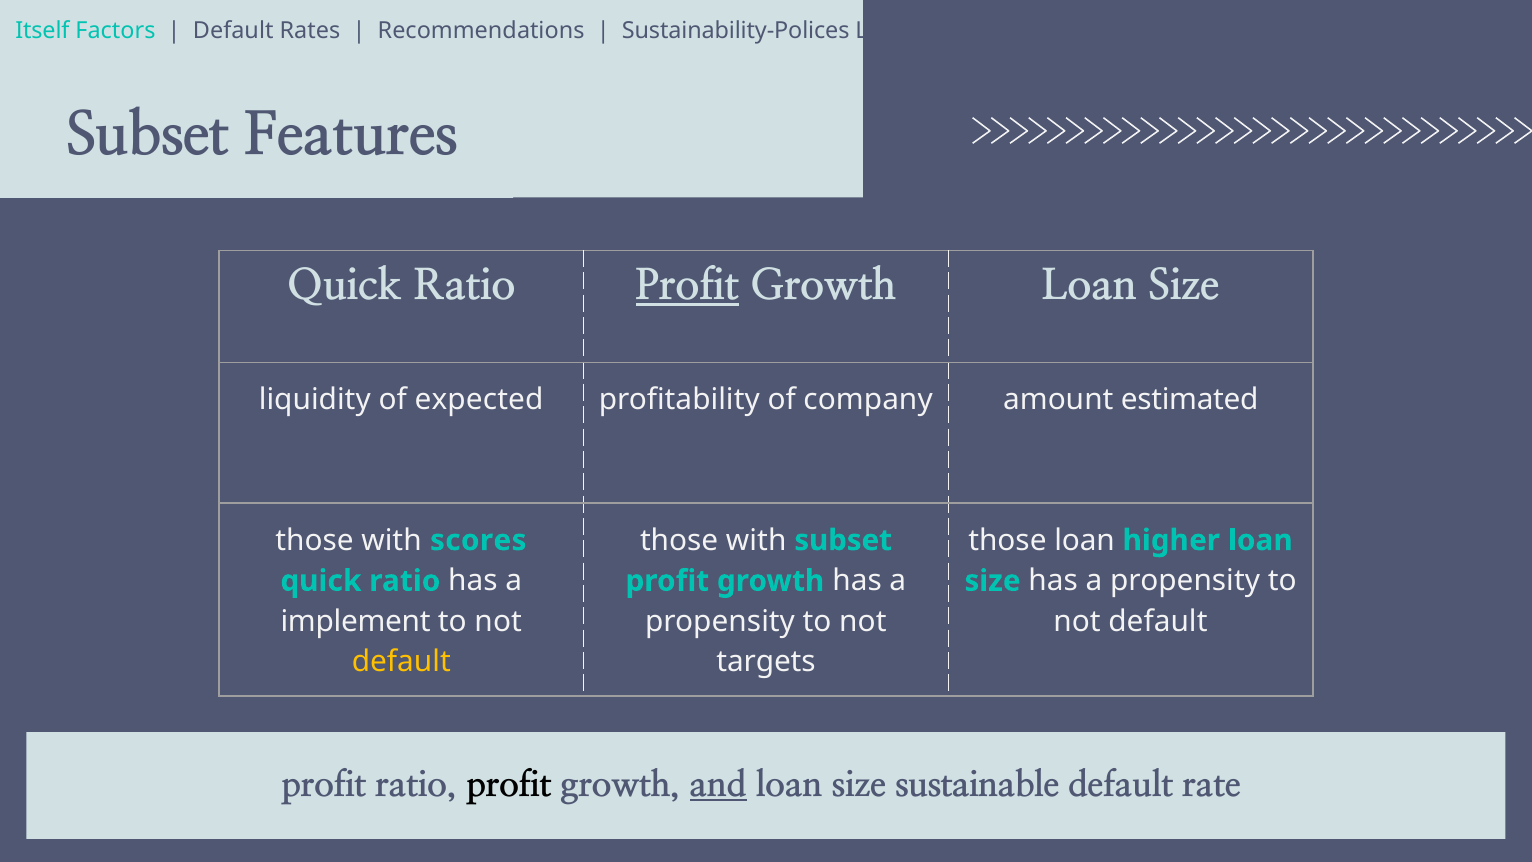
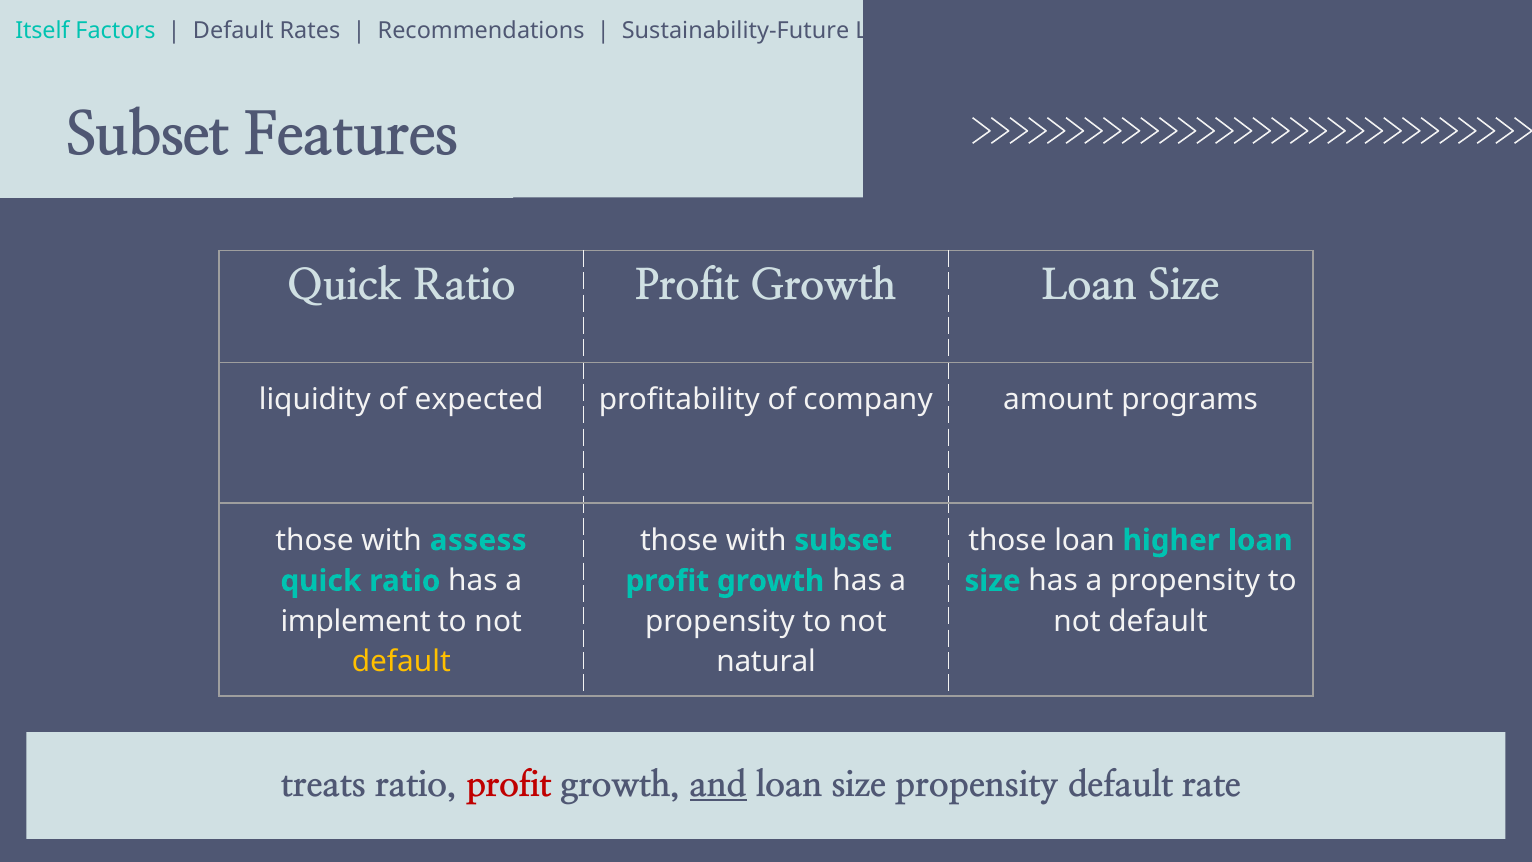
Sustainability-Polices: Sustainability-Polices -> Sustainability-Future (736, 31)
Profit underline: present -> none (687, 286)
estimated: estimated -> programs (1190, 400)
scores: scores -> assess (478, 540)
targets: targets -> natural (766, 662)
profit: profit -> treats (324, 784)
profit colour: black -> red (509, 784)
size sustainable: sustainable -> propensity (977, 784)
